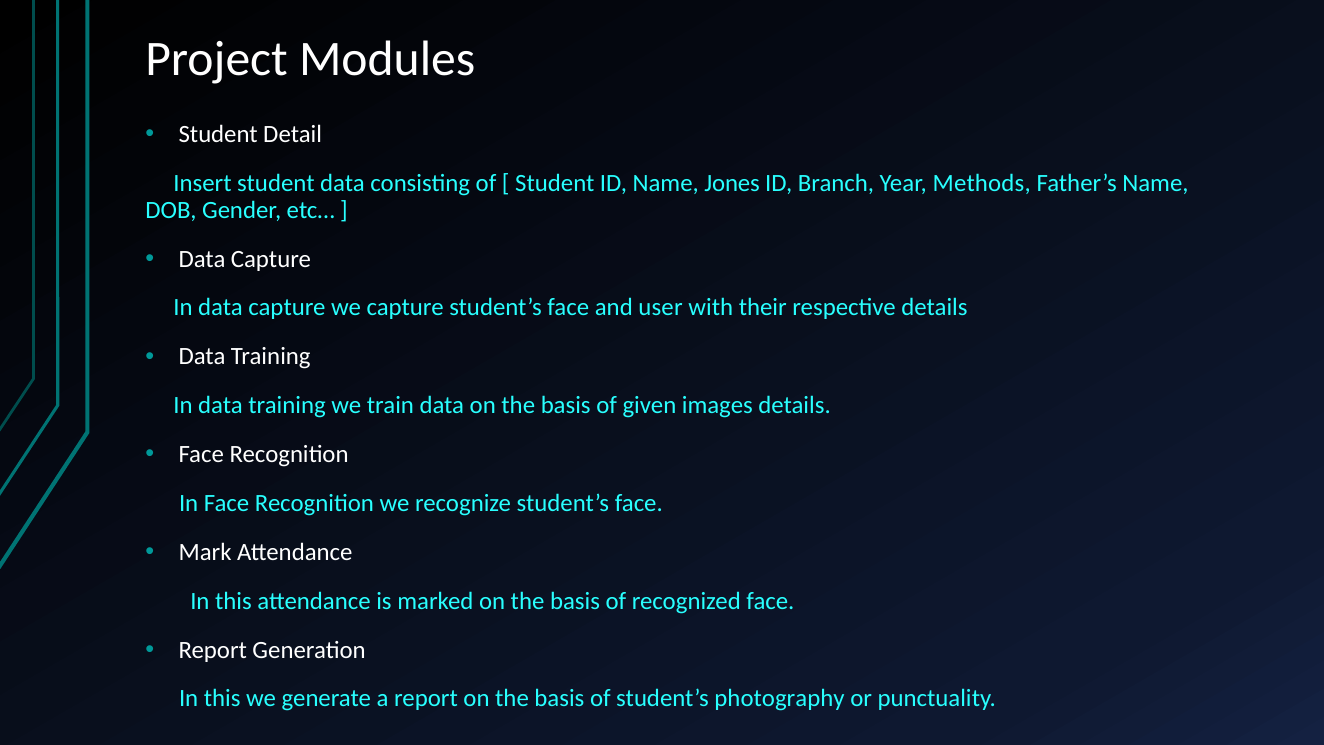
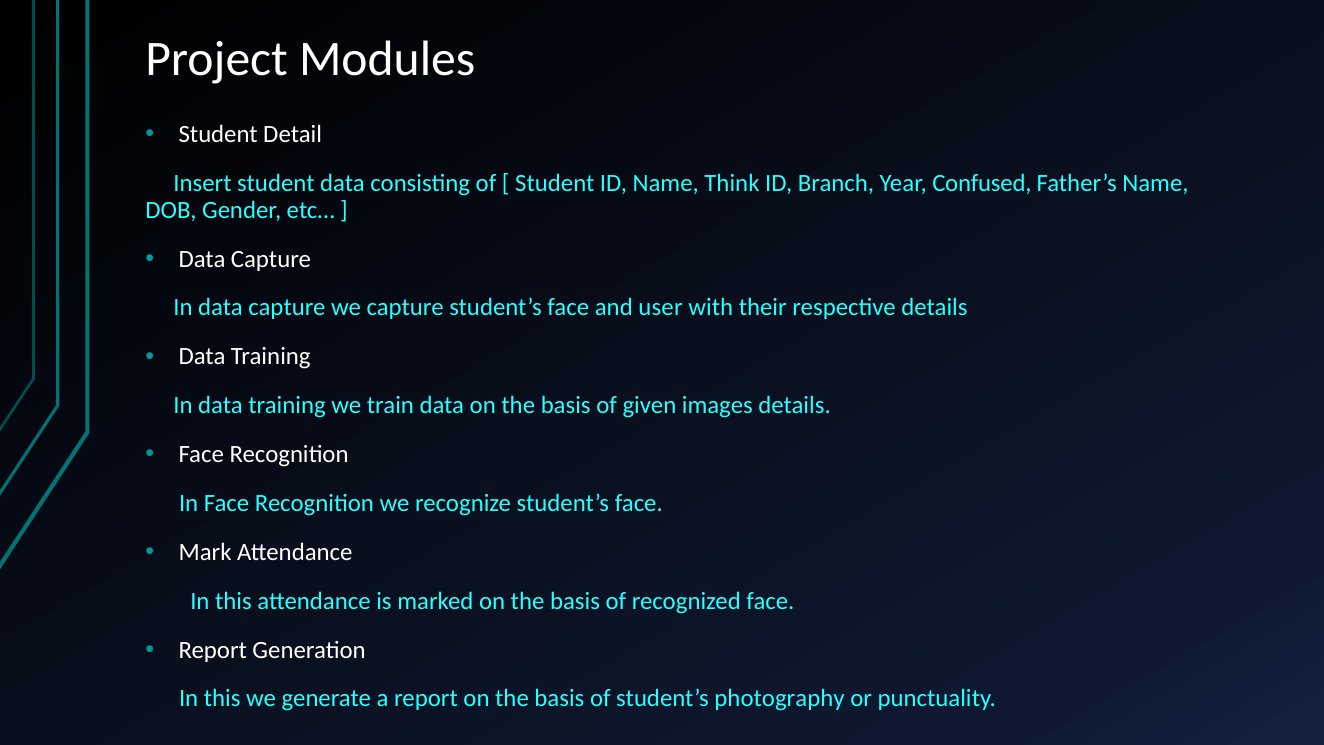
Jones: Jones -> Think (732, 183)
Methods: Methods -> Confused (982, 183)
